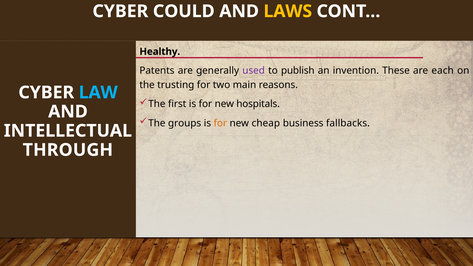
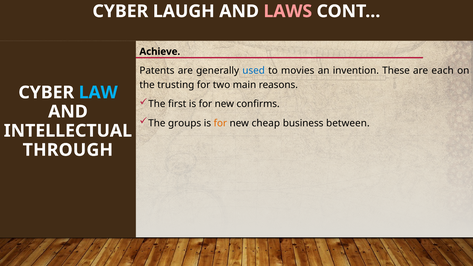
COULD: COULD -> LAUGH (184, 11)
LAWS colour: yellow -> pink (288, 11)
Healthy: Healthy -> Achieve (160, 52)
used colour: purple -> blue (254, 71)
publish: publish -> movies (298, 71)
hospitals: hospitals -> confirms (258, 104)
fallbacks: fallbacks -> between (348, 123)
